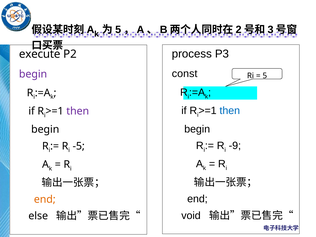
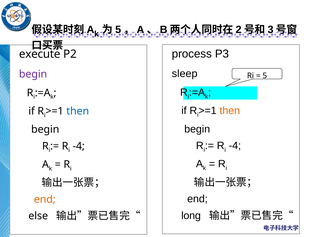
const: const -> sleep (185, 74)
then colour: blue -> orange (230, 111)
then colour: purple -> blue (78, 111)
-9: -9 -> -4 (235, 146)
-5: -5 -> -4 (79, 146)
void: void -> long (191, 216)
